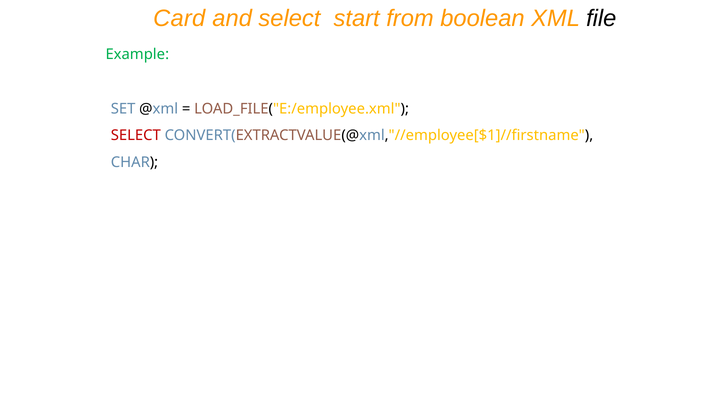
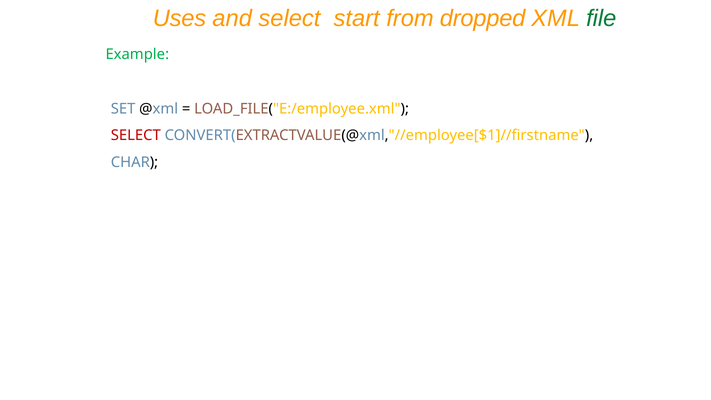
Card: Card -> Uses (179, 19)
boolean: boolean -> dropped (483, 19)
file colour: black -> green (601, 19)
